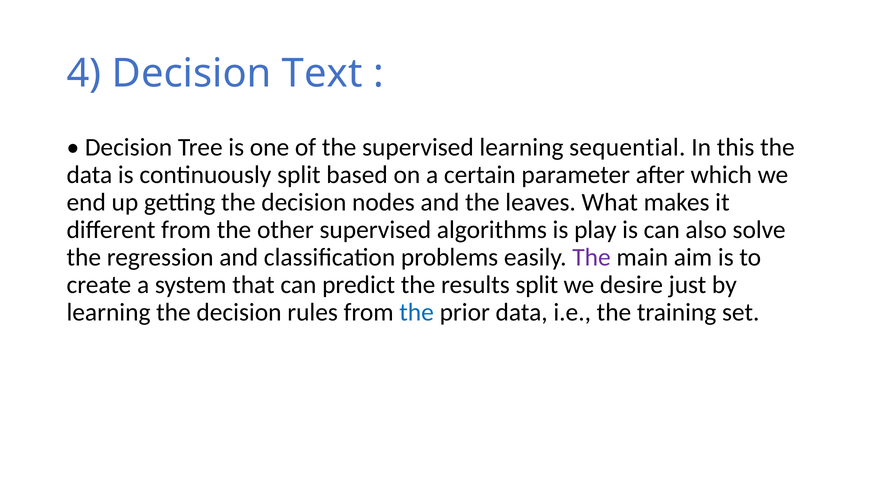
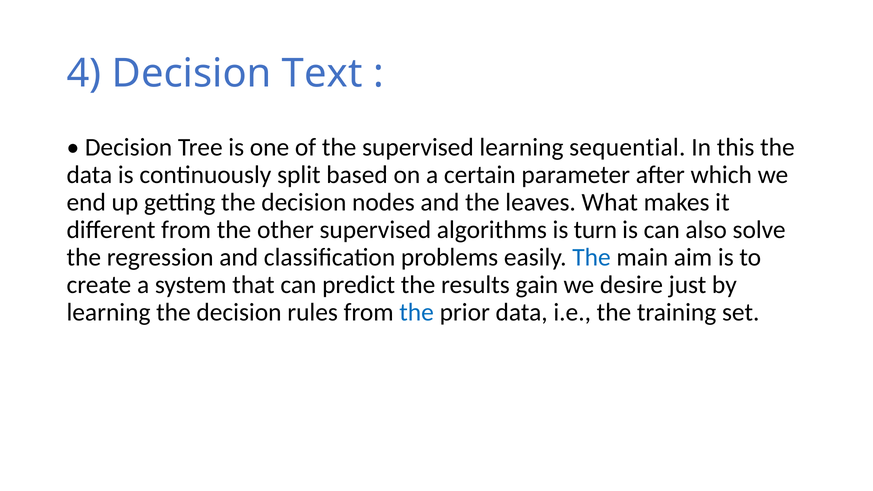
play: play -> turn (595, 230)
The colour: purple -> blue (592, 258)
results split: split -> gain (537, 285)
